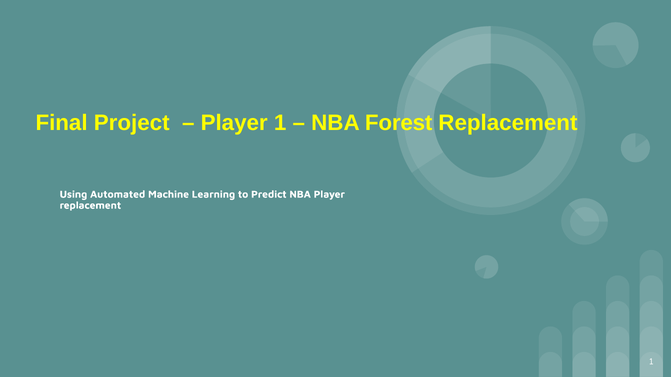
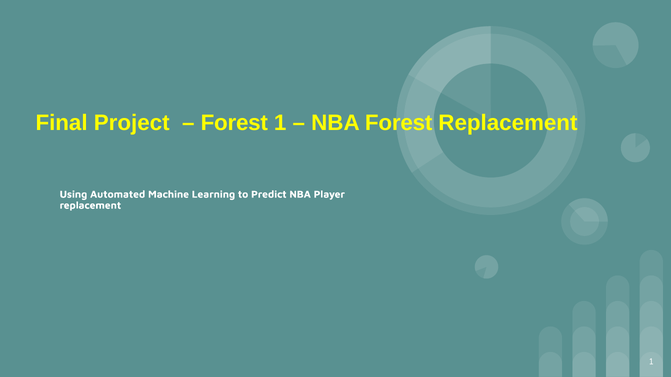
Player: Player -> Forest (234, 123)
